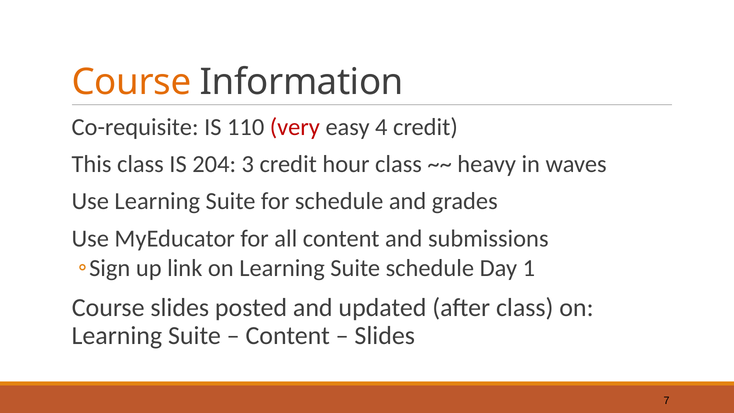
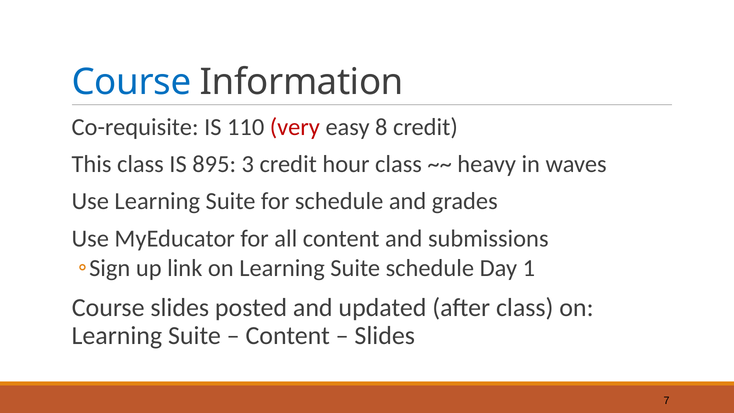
Course colour: orange -> blue (131, 82)
4: 4 -> 8 (381, 127)
204: 204 -> 895 (214, 164)
